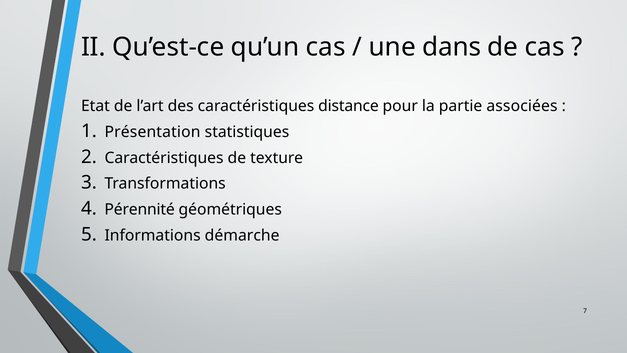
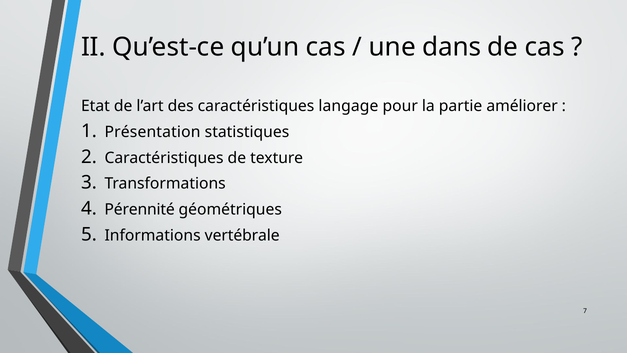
distance: distance -> langage (348, 106)
associées: associées -> améliorer (522, 106)
démarche: démarche -> vertébrale (242, 235)
